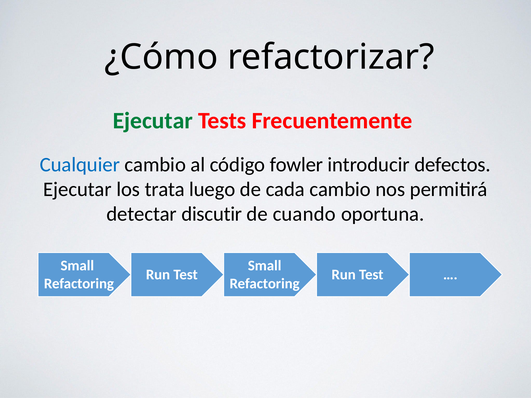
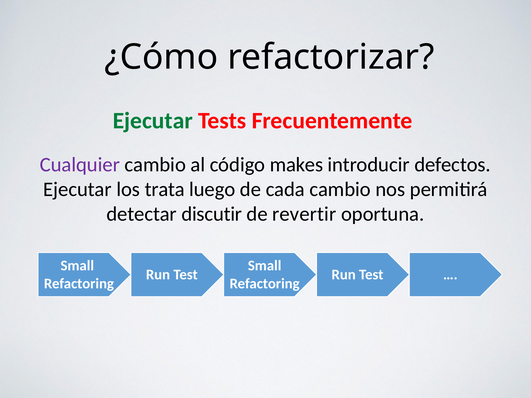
Cualquier colour: blue -> purple (80, 165)
fowler: fowler -> makes (296, 165)
cuando: cuando -> revertir (304, 214)
